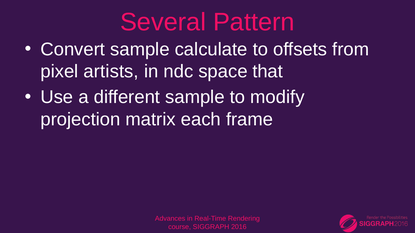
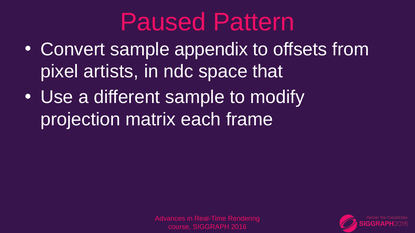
Several: Several -> Paused (163, 22)
calculate: calculate -> appendix (211, 49)
